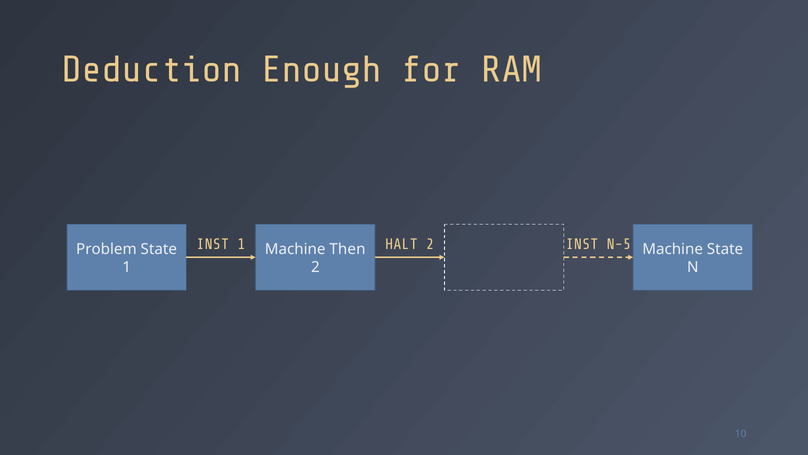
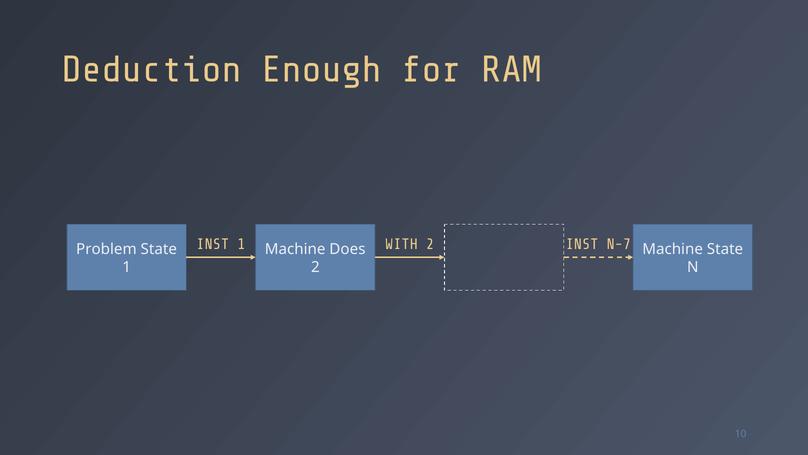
HALT: HALT -> WITH (401, 244)
N-5: N-5 -> N-7 (619, 244)
Then: Then -> Does (347, 249)
